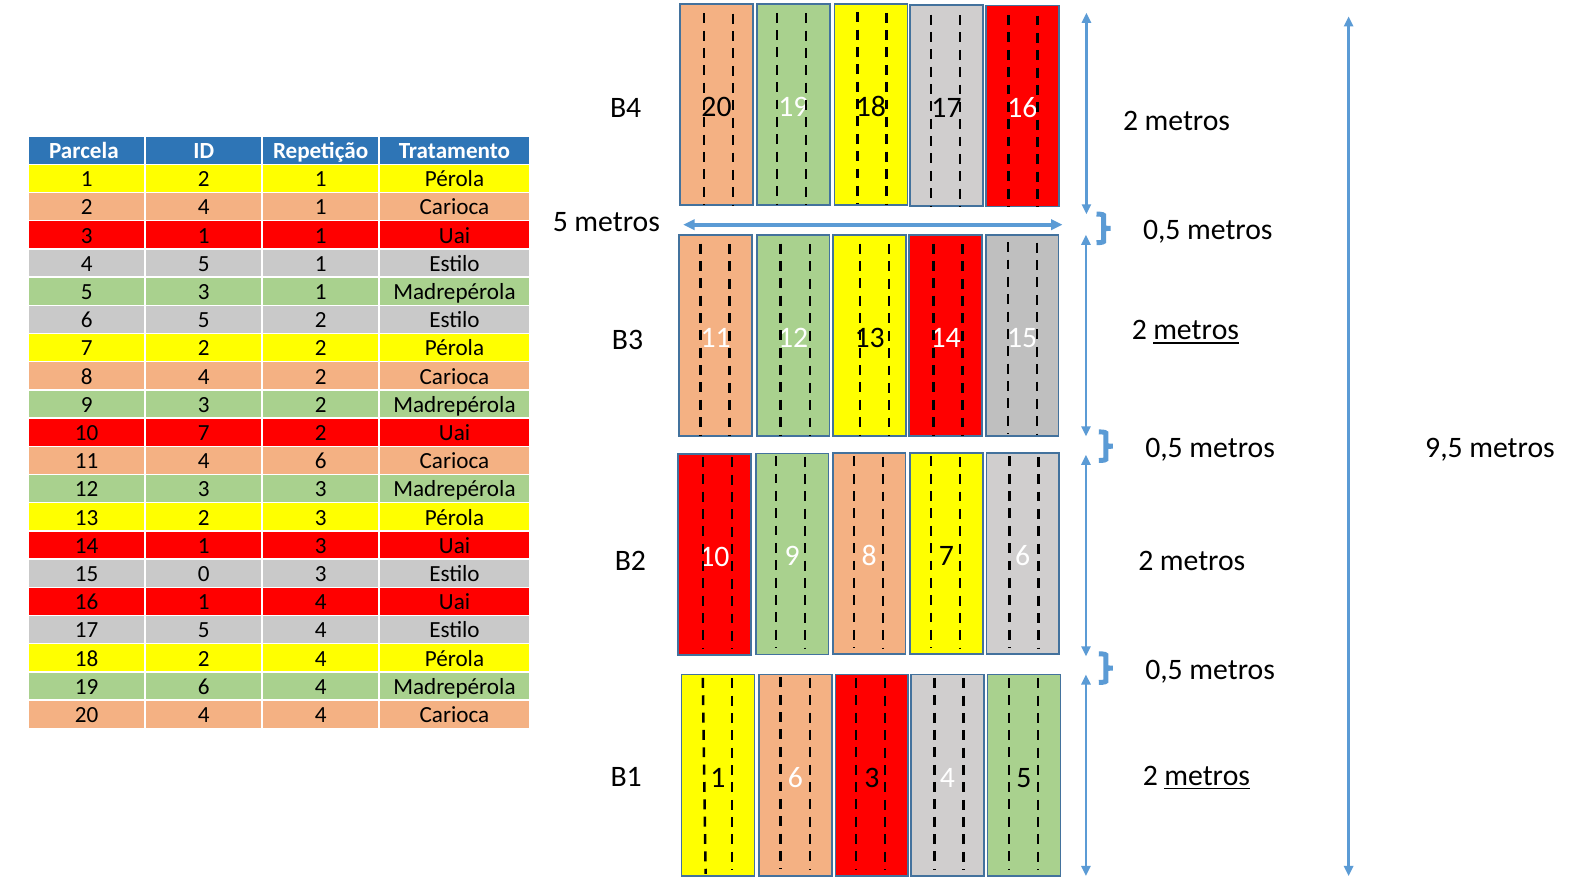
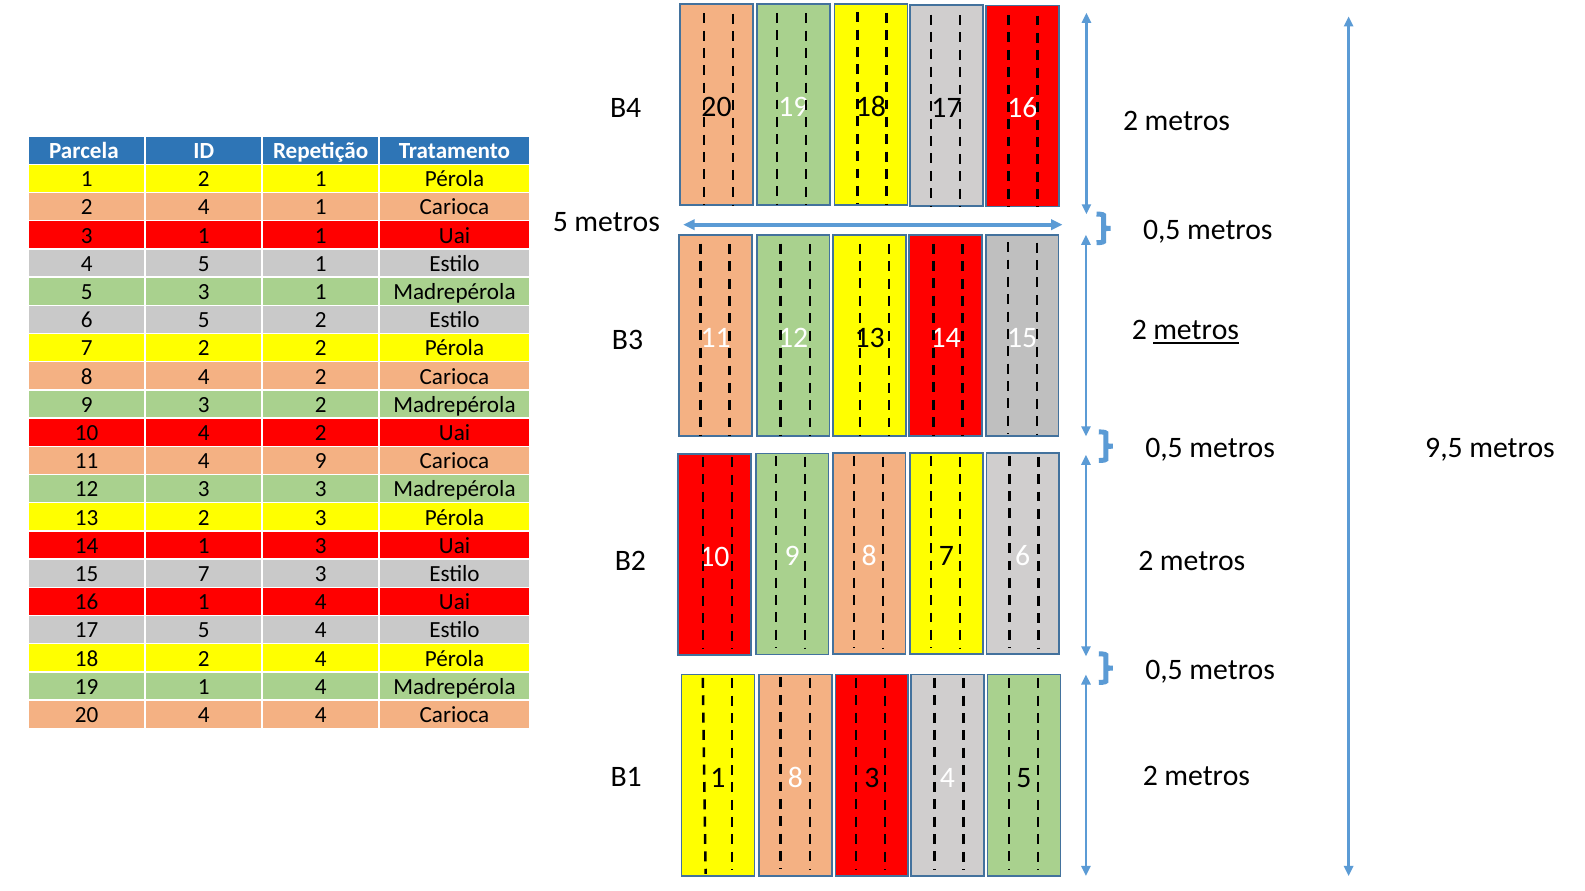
10 7: 7 -> 4 (204, 433)
4 6: 6 -> 9 (321, 461)
15 0: 0 -> 7 (204, 574)
19 6: 6 -> 1 (204, 687)
metros underline: present -> none (1207, 776)
1 6: 6 -> 8 (795, 778)
